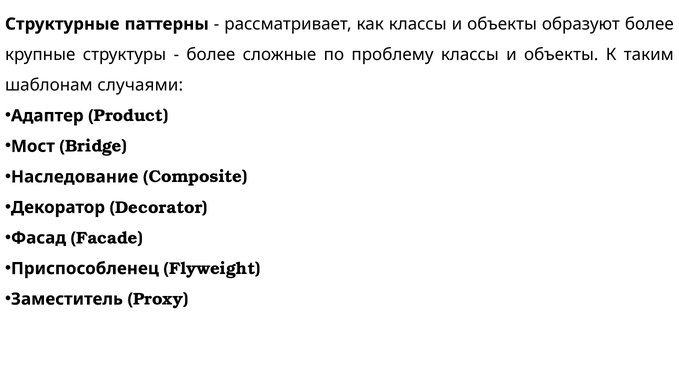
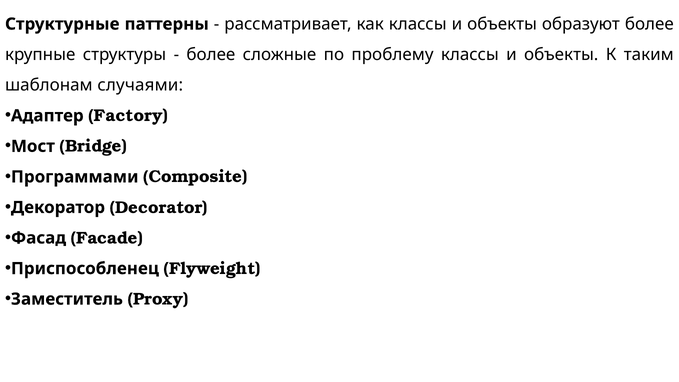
Product: Product -> Factory (131, 116)
Наследование: Наследование -> Программами (75, 177)
